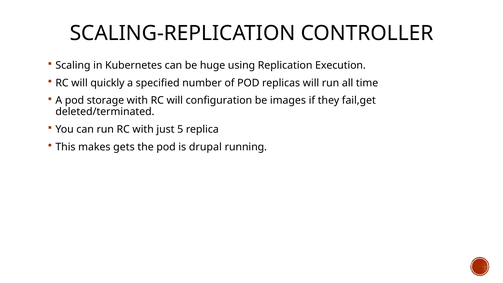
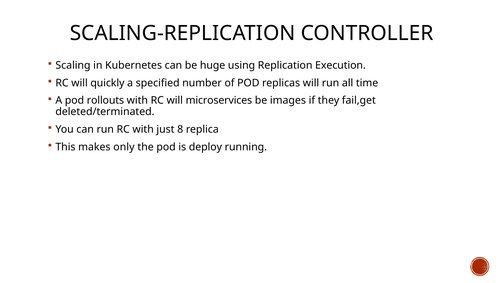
storage: storage -> rollouts (105, 100)
configuration: configuration -> microservices (219, 100)
5: 5 -> 8 (180, 129)
gets: gets -> only (124, 147)
drupal: drupal -> deploy (205, 147)
